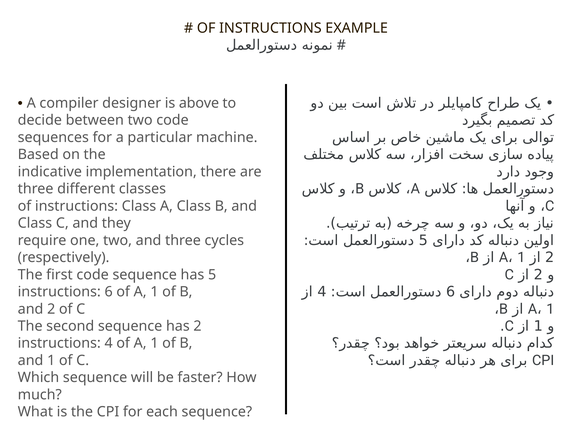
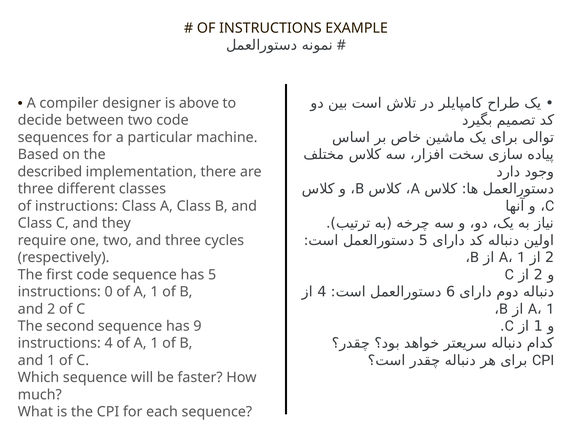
indicative: indicative -> described (50, 172)
instructions 6: 6 -> 0 (109, 292)
has 2: 2 -> 9 (197, 326)
